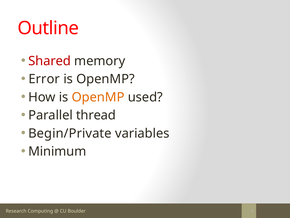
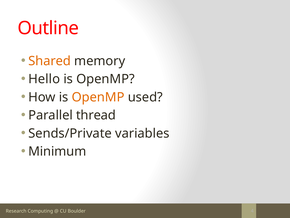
Shared colour: red -> orange (50, 61)
Error: Error -> Hello (44, 79)
Begin/Private: Begin/Private -> Sends/Private (70, 133)
